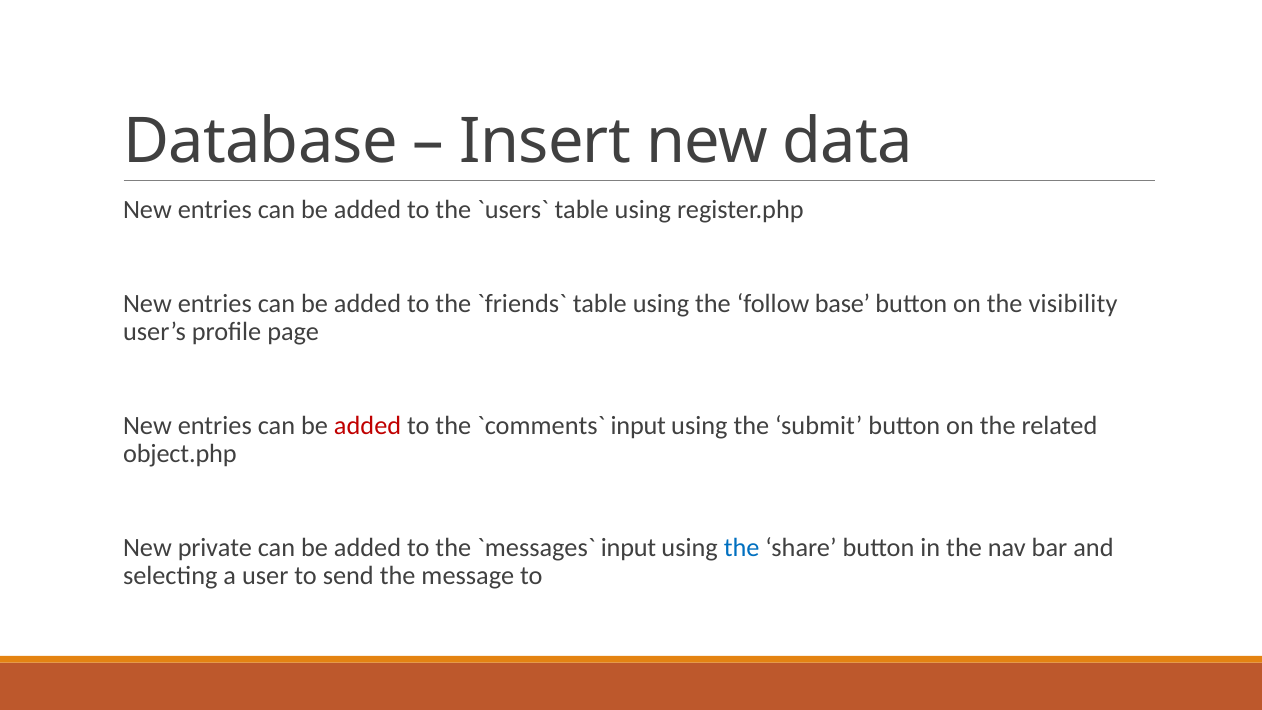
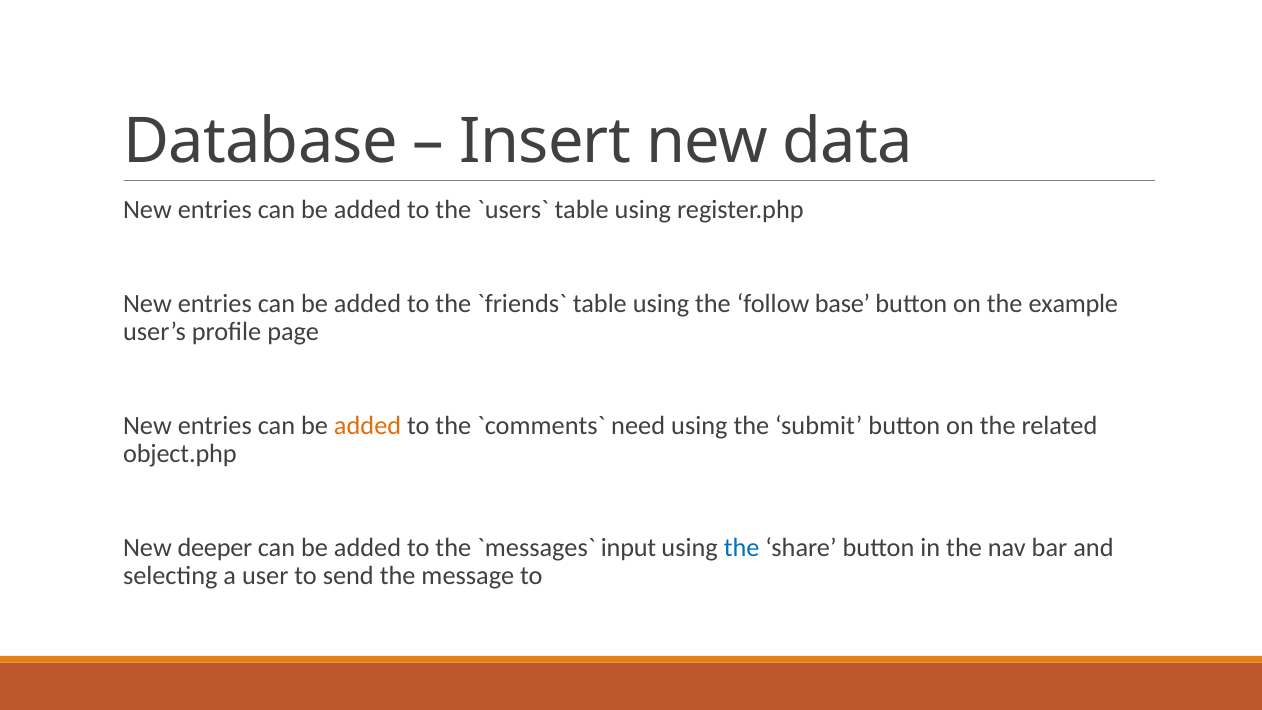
visibility: visibility -> example (1073, 304)
added colour: red -> orange (368, 426)
input: input -> need (638, 426)
private: private -> deeper (215, 548)
